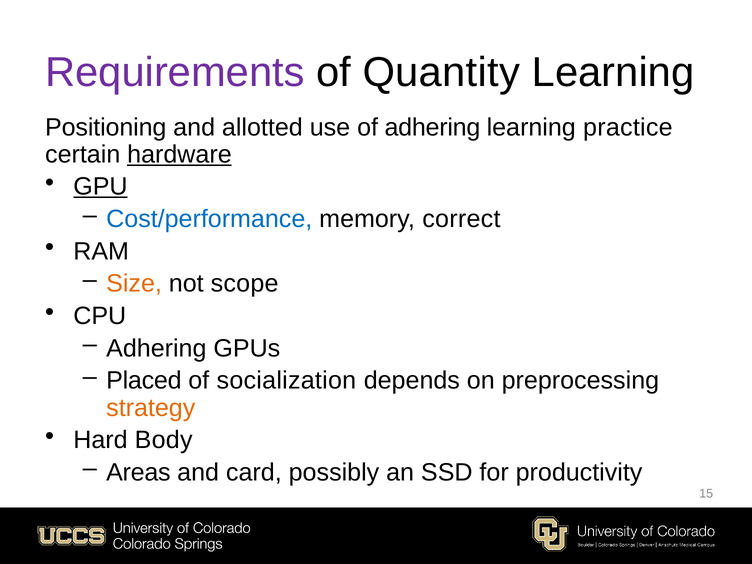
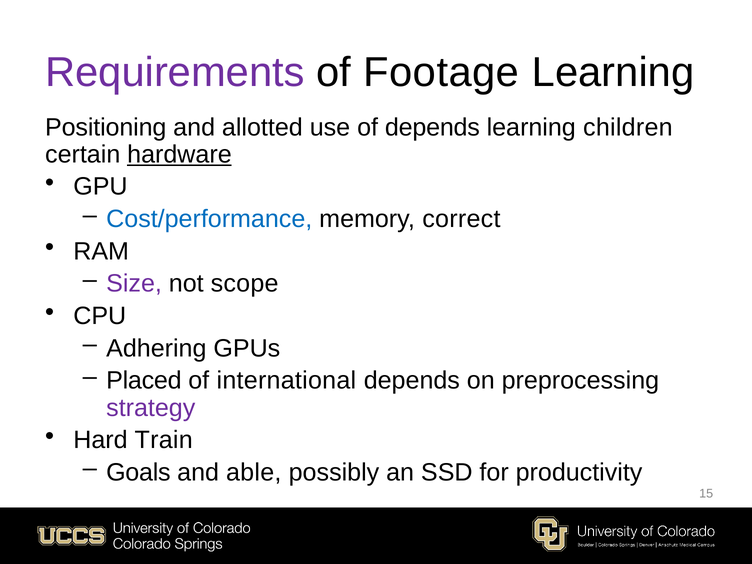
Quantity: Quantity -> Footage (441, 72)
of adhering: adhering -> depends (432, 127)
practice: practice -> children (628, 127)
GPU underline: present -> none (100, 187)
Size colour: orange -> purple (134, 284)
socialization: socialization -> international (286, 381)
strategy colour: orange -> purple (151, 408)
Body: Body -> Train (164, 440)
Areas: Areas -> Goals (138, 472)
card: card -> able (254, 472)
